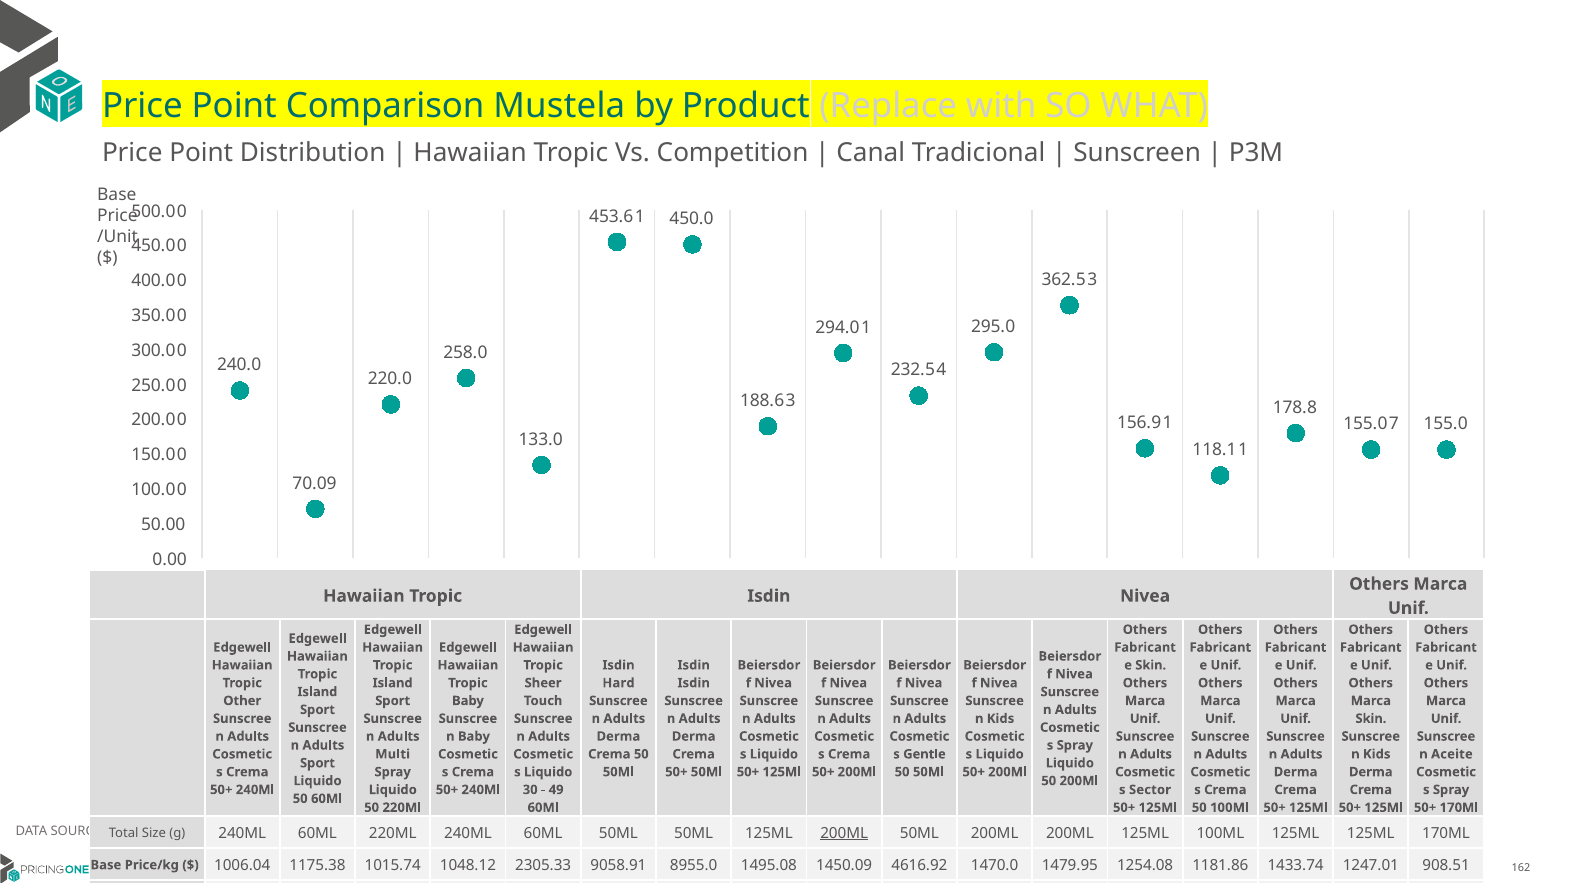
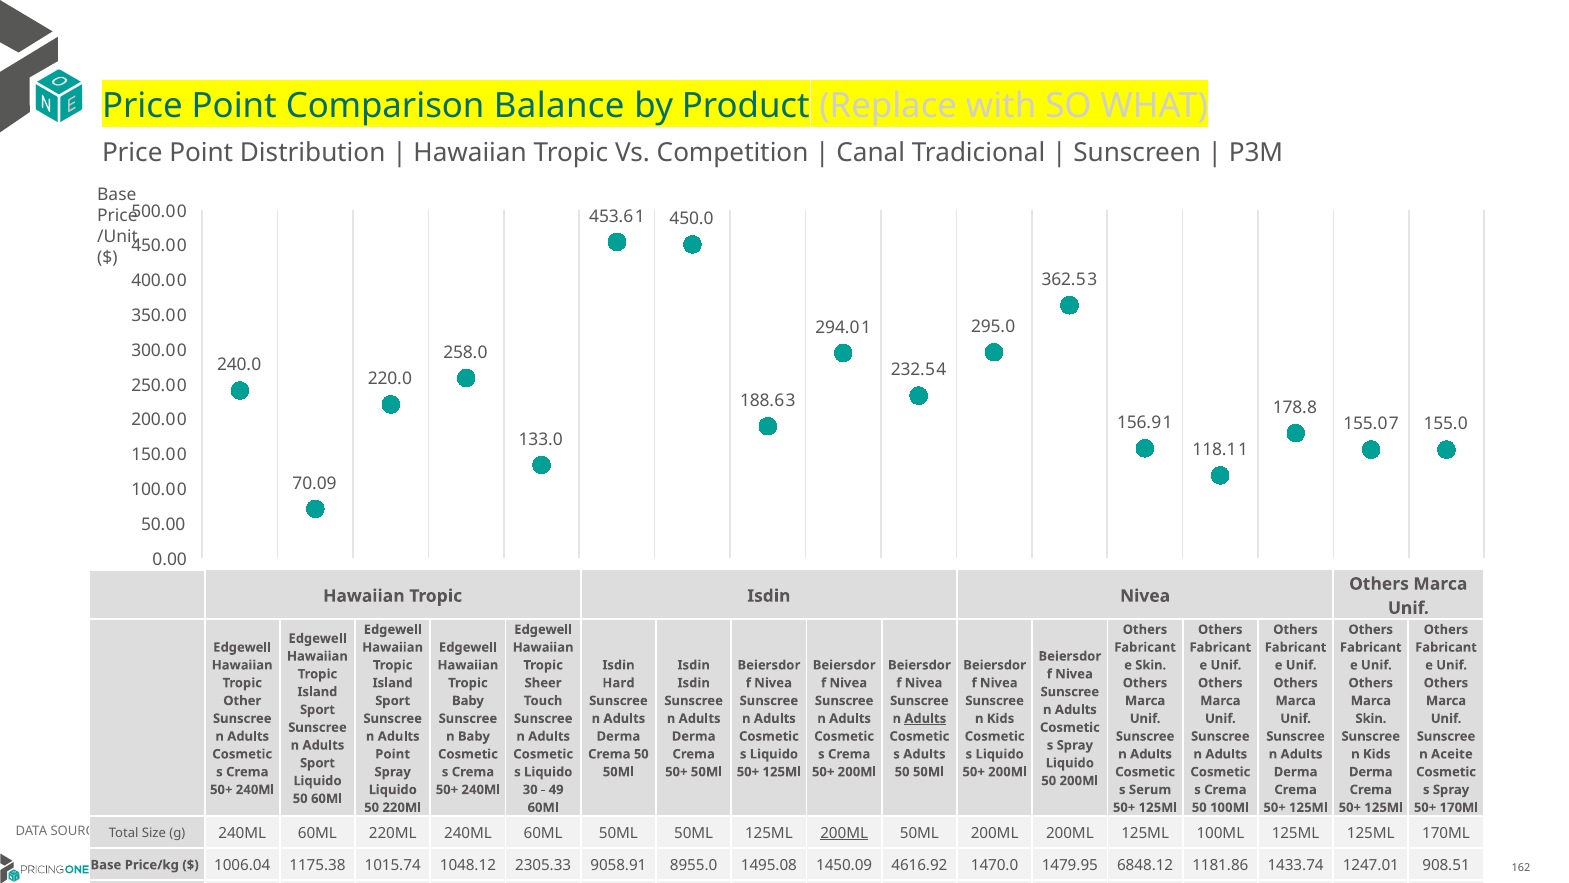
Mustela: Mustela -> Balance (559, 105)
Adults underline: none -> present (925, 718)
Multi: Multi -> Point (393, 754)
Gentle: Gentle -> Adults (924, 754)
Sector: Sector -> Serum (1150, 789)
1254.08: 1254.08 -> 6848.12 (1145, 865)
